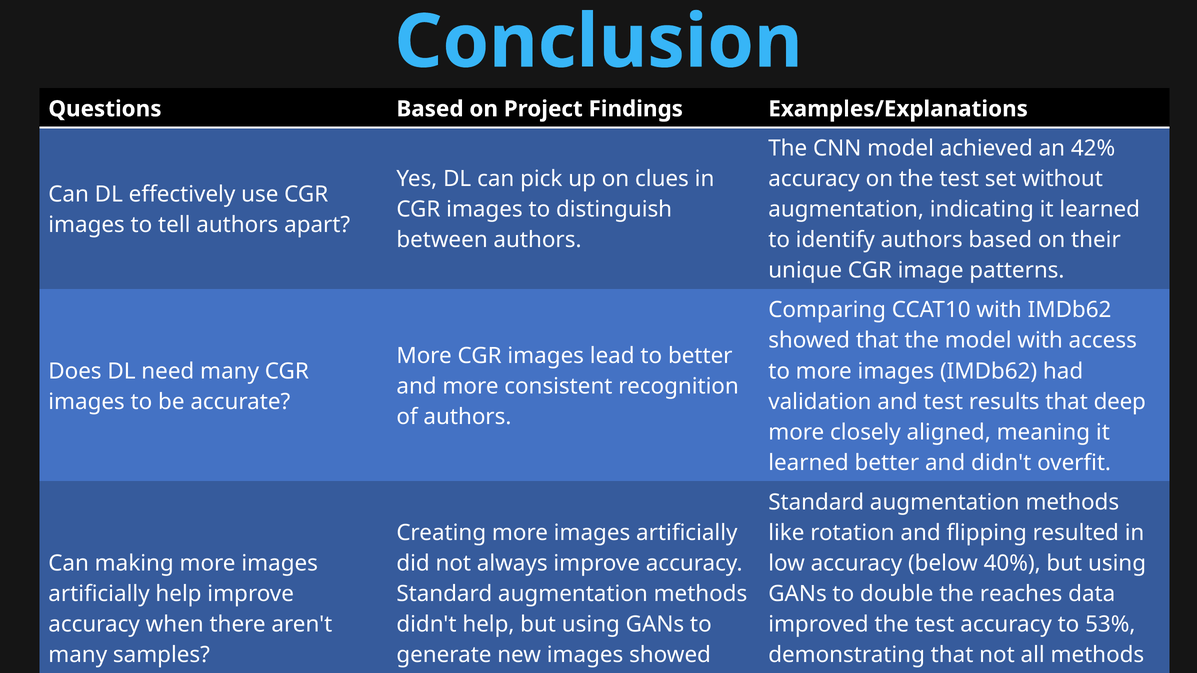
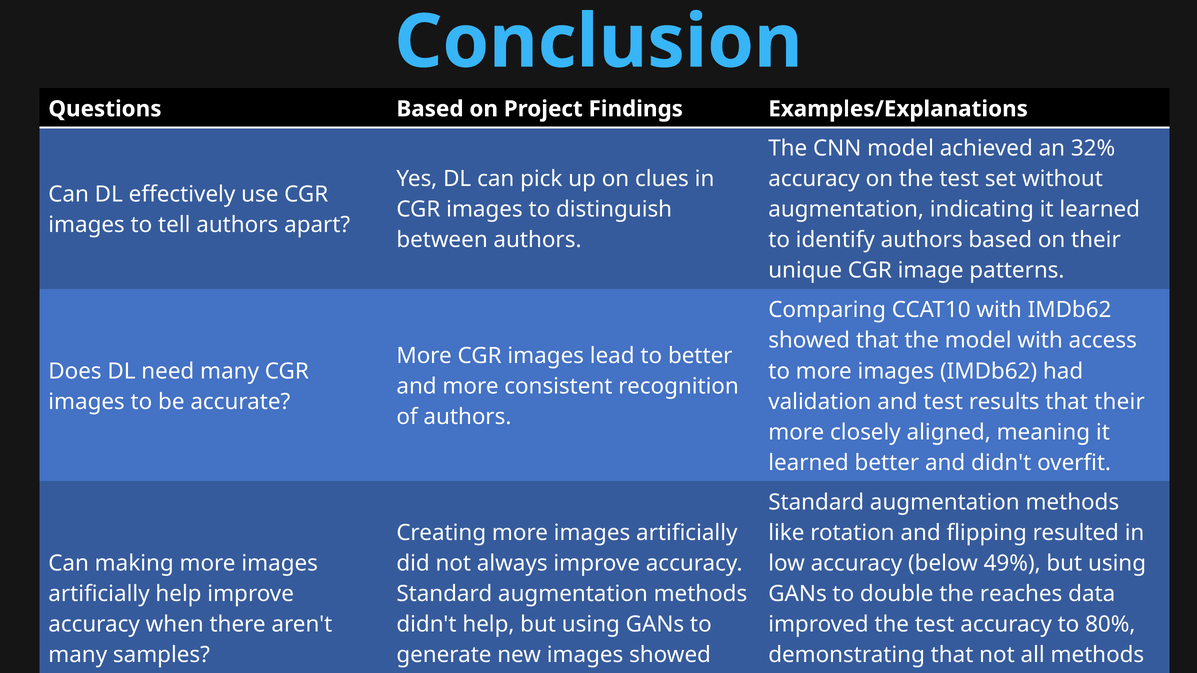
42%: 42% -> 32% (1093, 148)
that deep: deep -> their (1120, 402)
40%: 40% -> 49% (1012, 564)
53%: 53% -> 80% (1110, 625)
